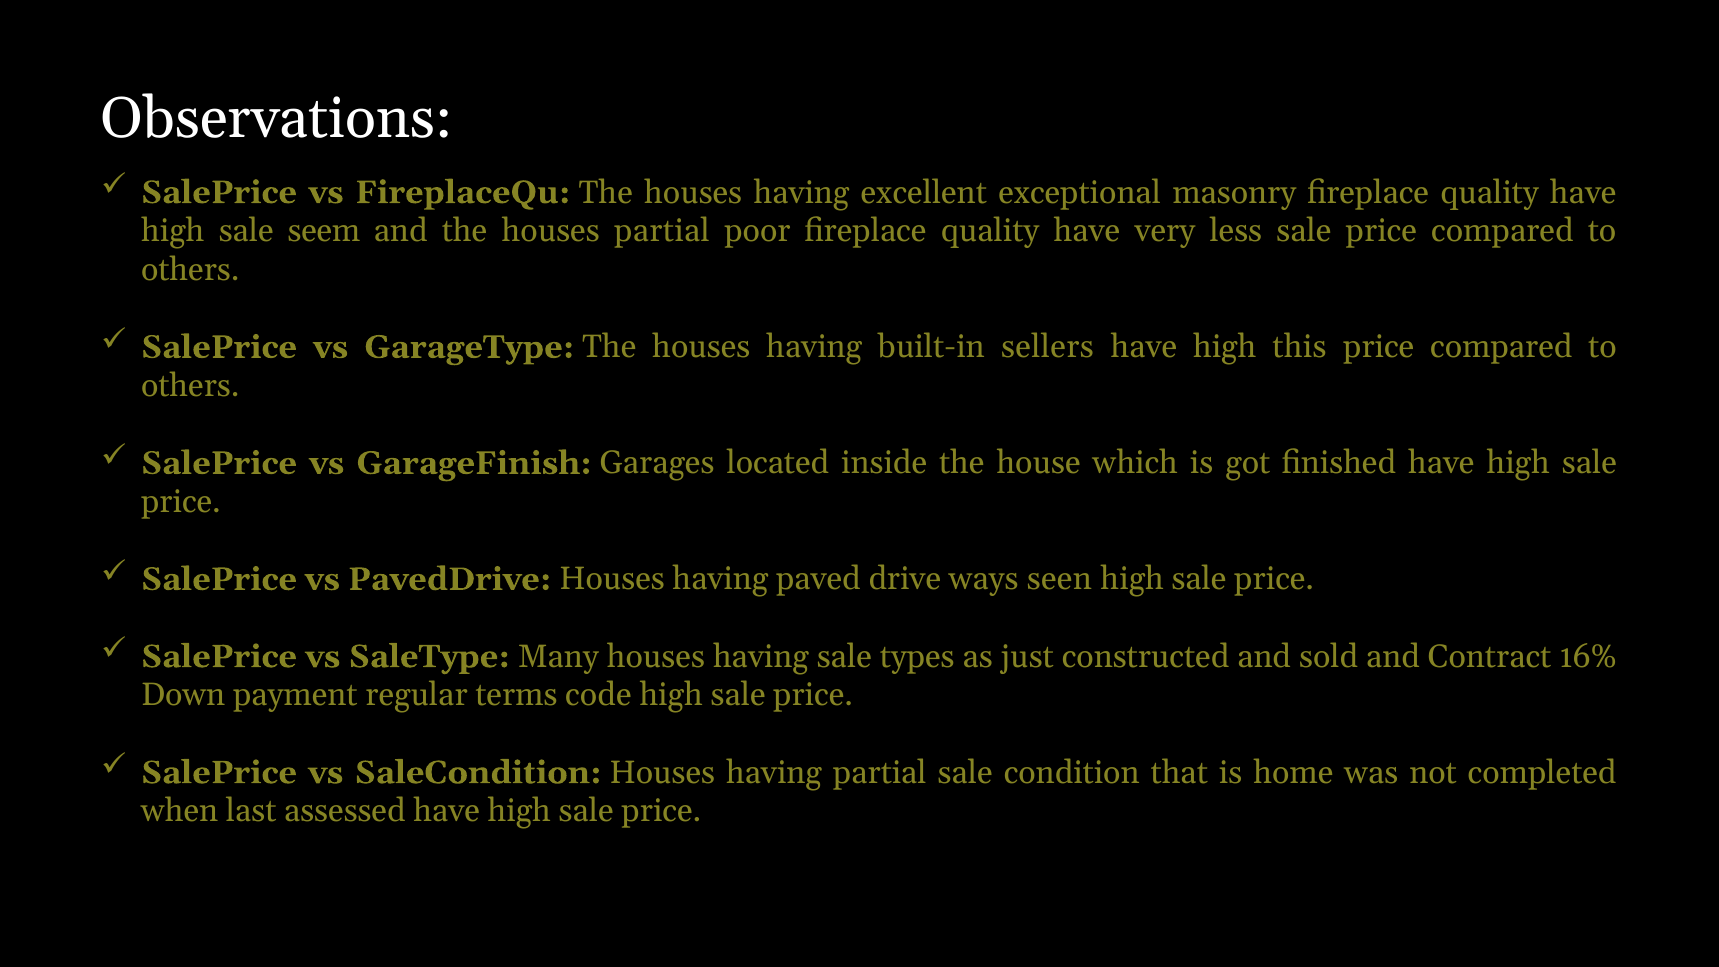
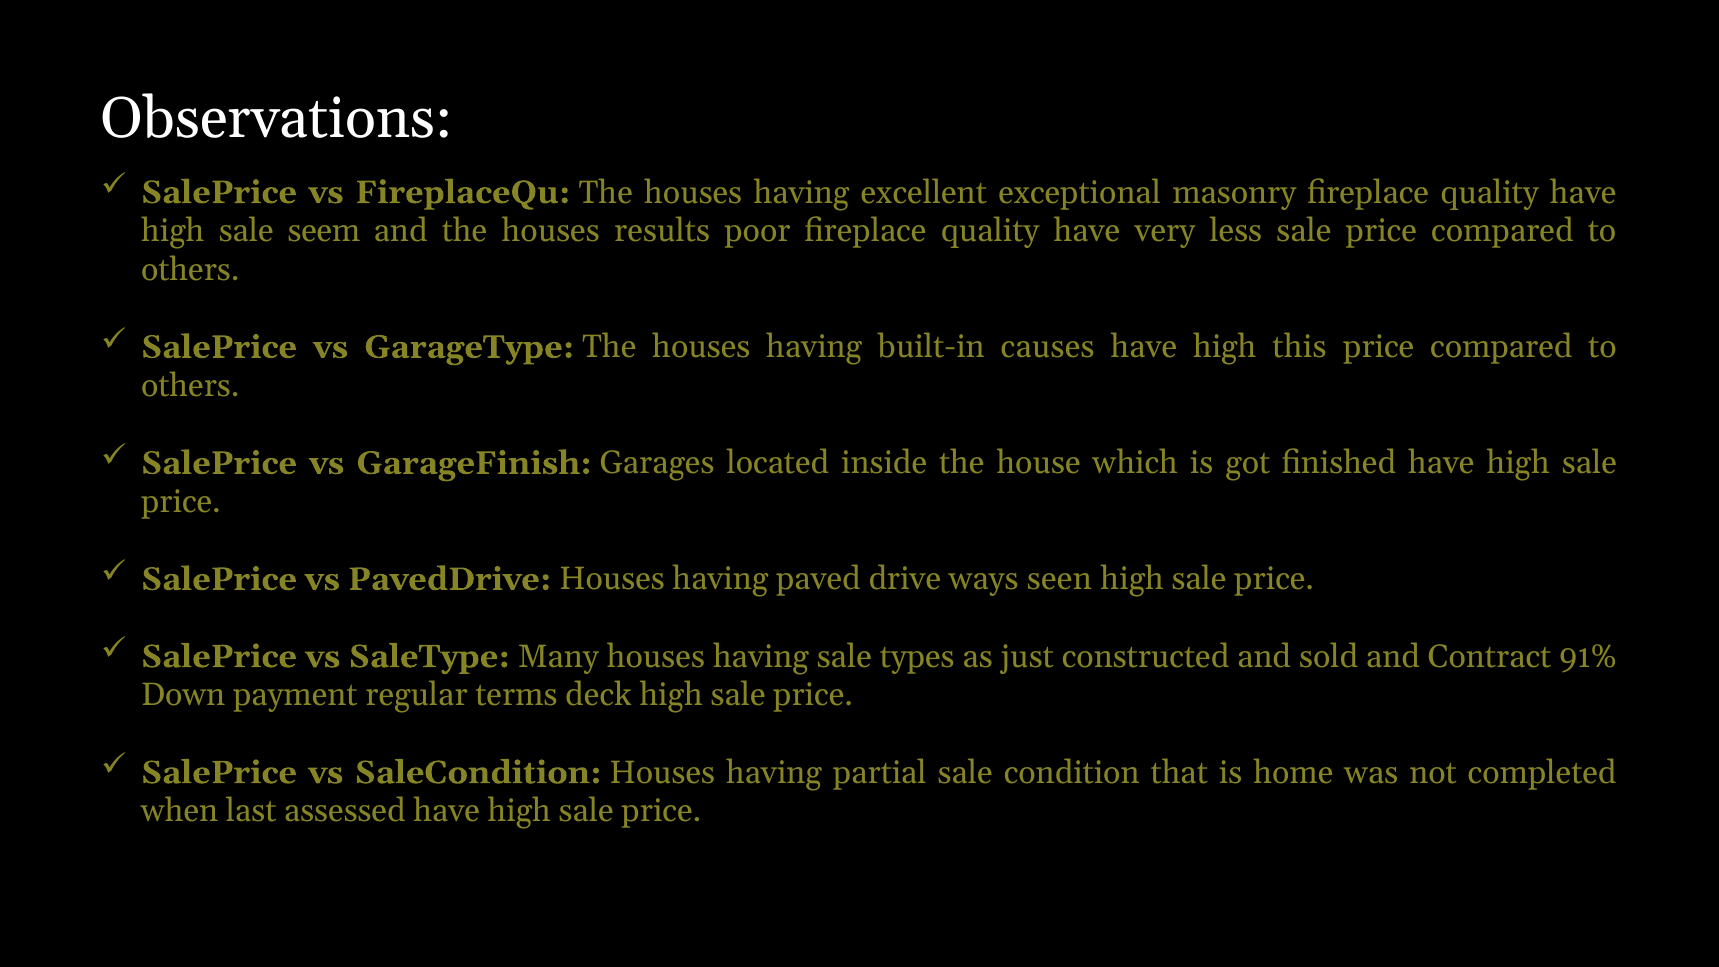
houses partial: partial -> results (662, 231)
sellers: sellers -> causes (1048, 347)
16%: 16% -> 91% (1588, 657)
code: code -> deck (598, 695)
